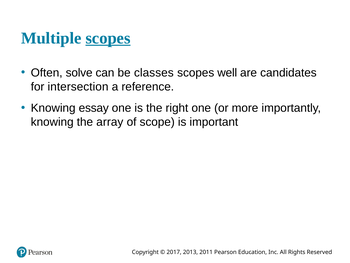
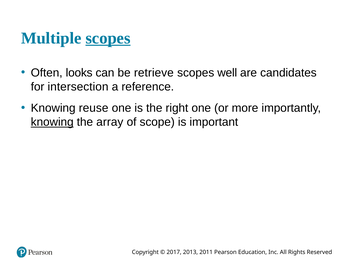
solve: solve -> looks (79, 73)
classes: classes -> retrieve (154, 73)
essay: essay -> reuse (94, 108)
knowing underline: none -> present (52, 122)
